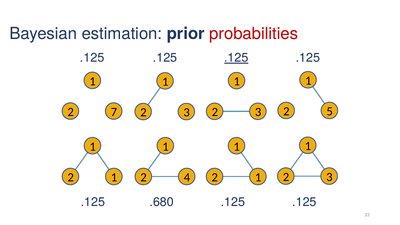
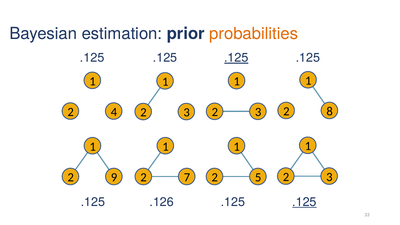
probabilities colour: red -> orange (254, 34)
5: 5 -> 8 (330, 111)
7: 7 -> 4 (114, 112)
1: 1 -> 9 (114, 177)
4: 4 -> 7 (187, 177)
1: 1 -> 5 (258, 177)
.680: .680 -> .126 (162, 202)
.125 underline: none -> present (304, 202)
